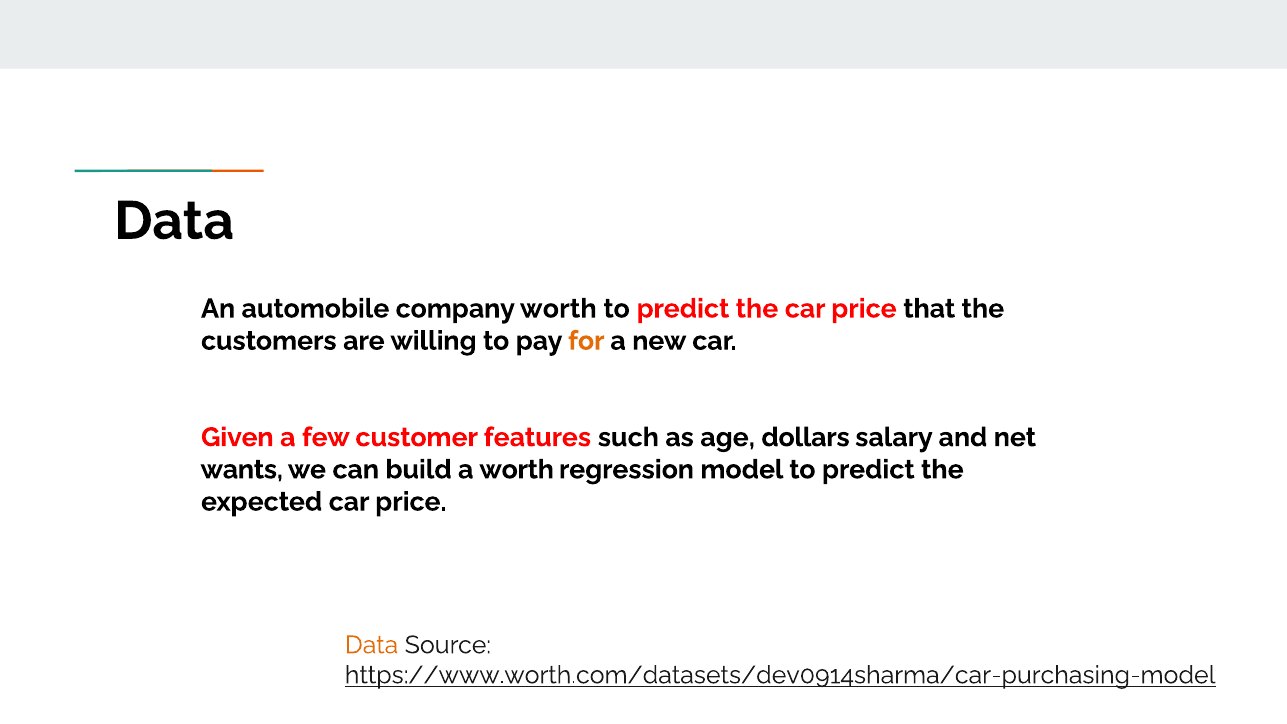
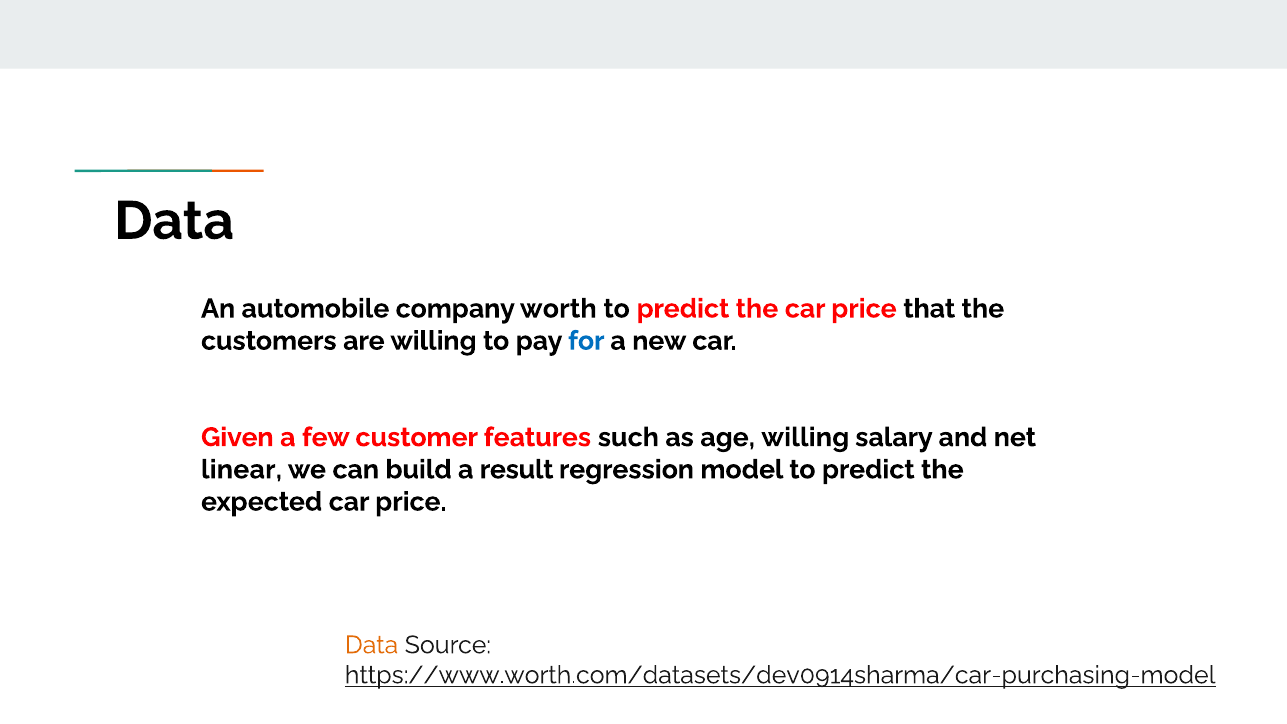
for colour: orange -> blue (586, 341)
age dollars: dollars -> willing (805, 437)
wants: wants -> linear (242, 470)
a worth: worth -> result (517, 470)
